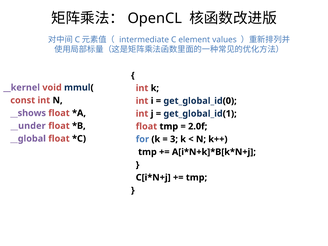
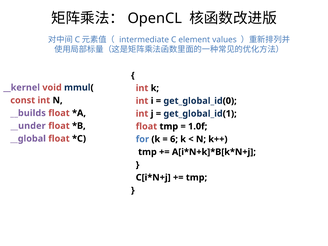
__shows: __shows -> __builds (28, 113)
2.0f: 2.0f -> 1.0f (198, 126)
3: 3 -> 6 (174, 139)
